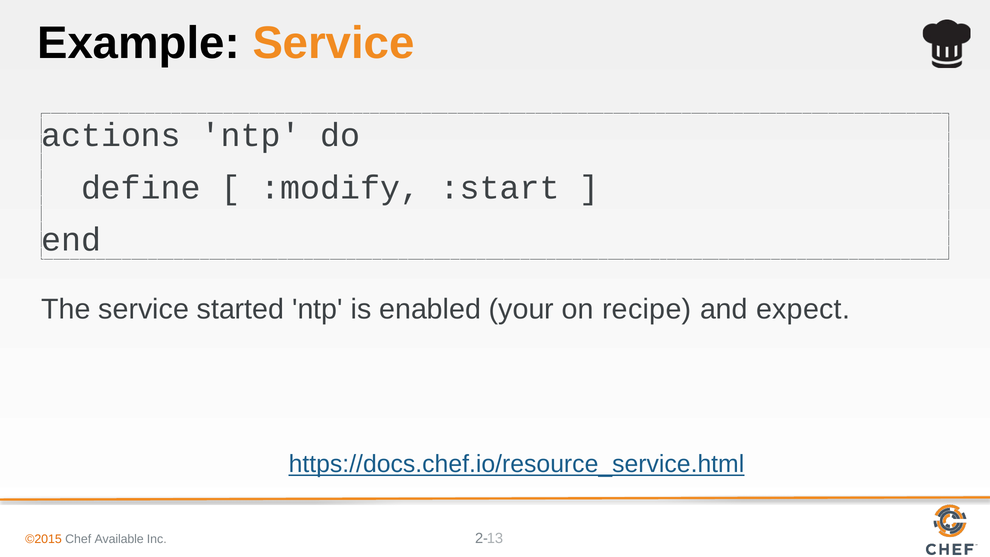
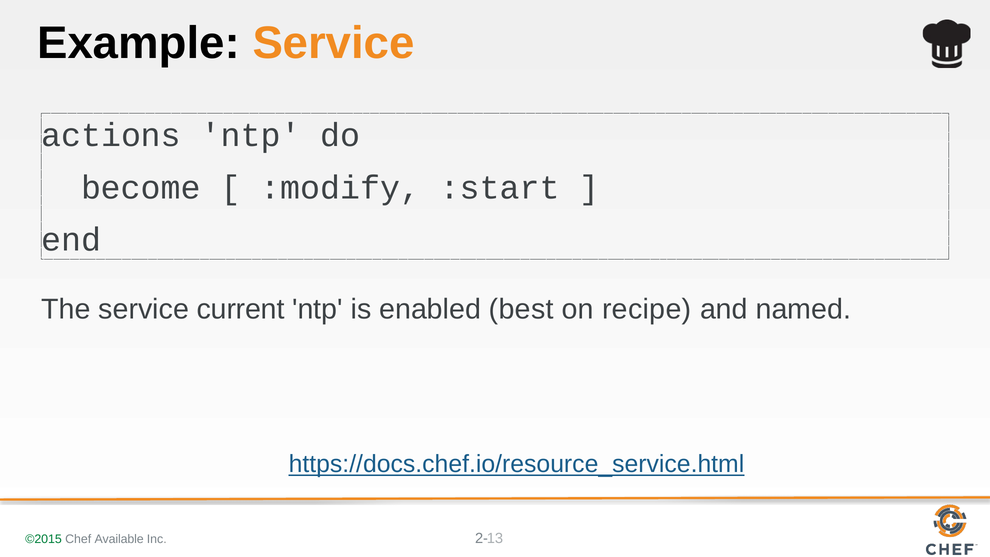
define: define -> become (141, 188)
started: started -> current (241, 309)
your: your -> best (521, 309)
expect: expect -> named (803, 309)
©2015 colour: orange -> green (44, 539)
